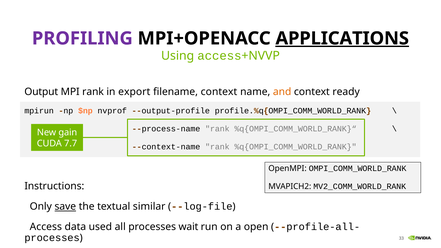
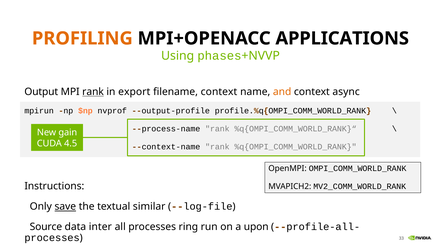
PROFILING colour: purple -> orange (82, 38)
APPLICATIONS underline: present -> none (342, 38)
Using access: access -> phases (219, 56)
rank underline: none -> present (93, 92)
ready: ready -> async (346, 92)
7.7: 7.7 -> 4.5 (71, 144)
Access: Access -> Source (46, 227)
used: used -> inter (100, 227)
wait: wait -> ring (188, 227)
open: open -> upon (256, 227)
